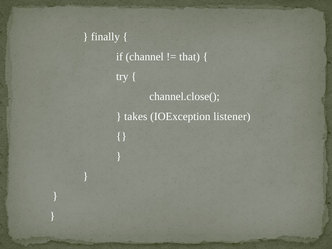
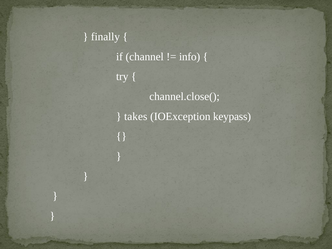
that: that -> info (190, 57)
listener: listener -> keypass (232, 116)
